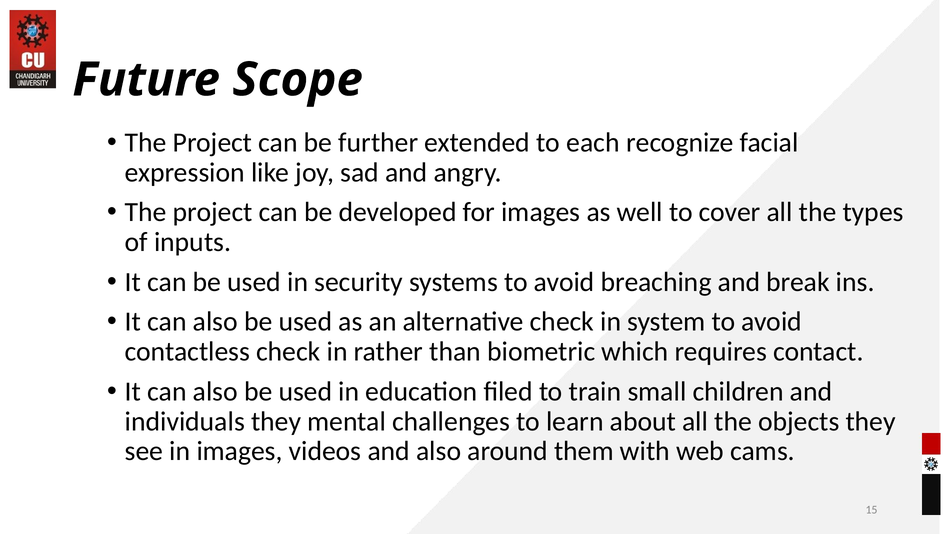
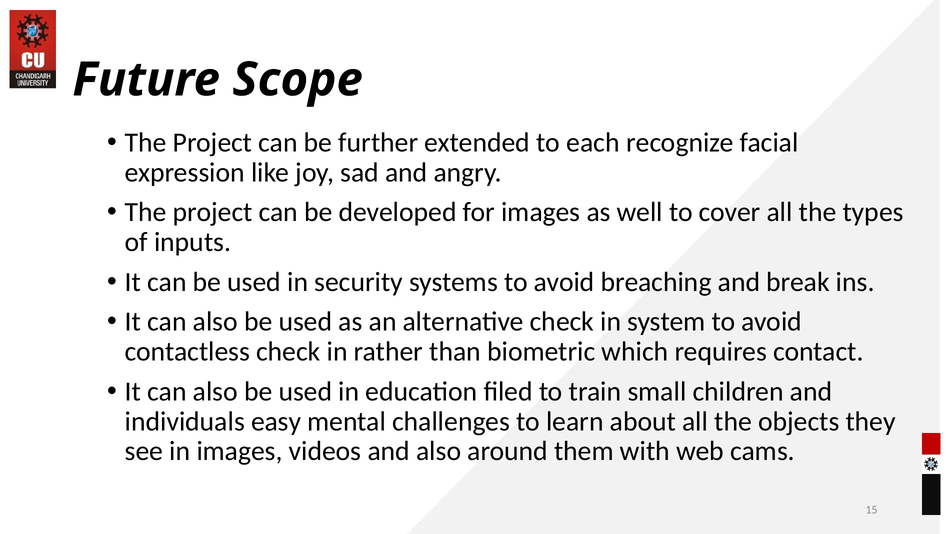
individuals they: they -> easy (276, 422)
